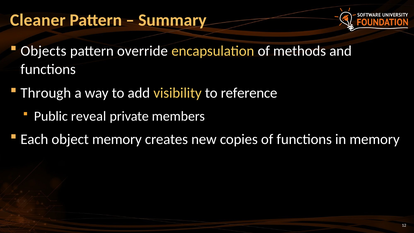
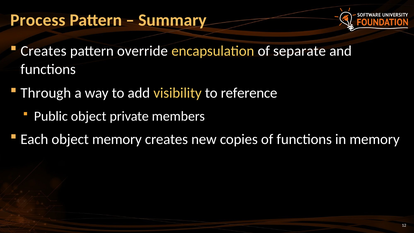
Cleaner: Cleaner -> Process (38, 20)
Objects: Objects -> Creates (44, 51)
methods: methods -> separate (300, 51)
Public reveal: reveal -> object (89, 116)
